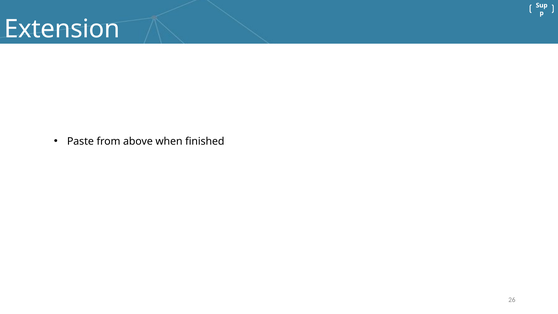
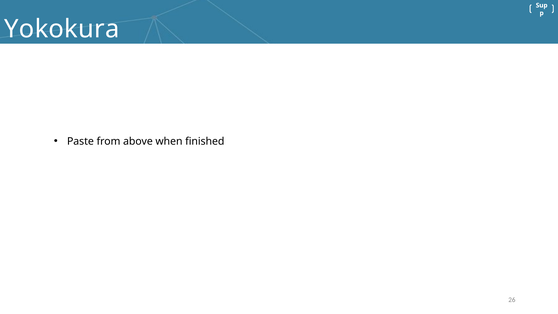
Extension: Extension -> Yokokura (62, 29)
